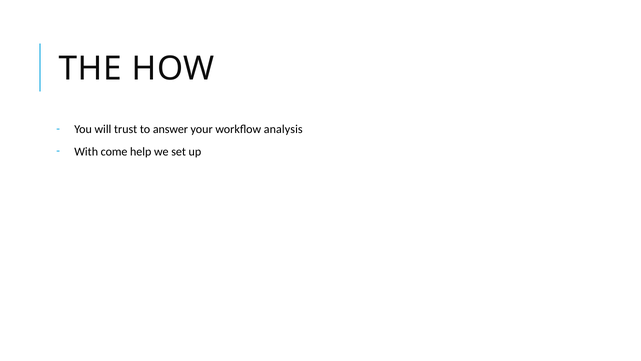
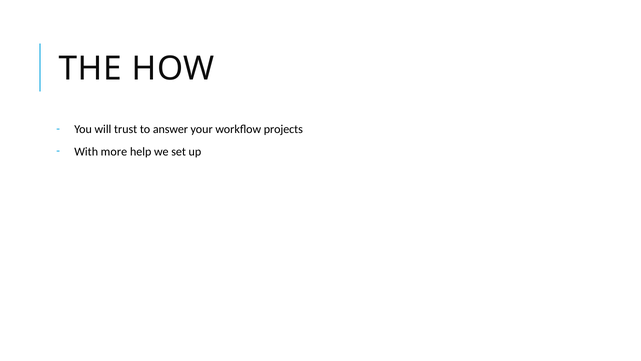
analysis: analysis -> projects (283, 129)
come: come -> more (114, 151)
